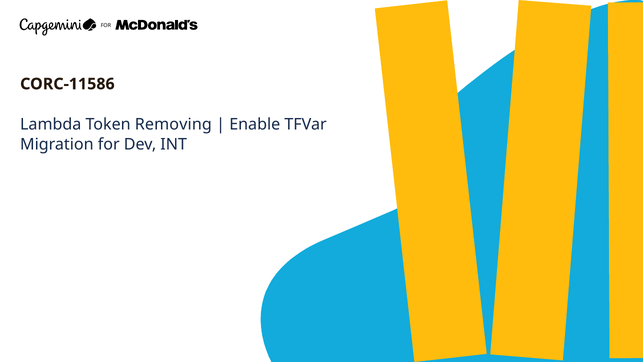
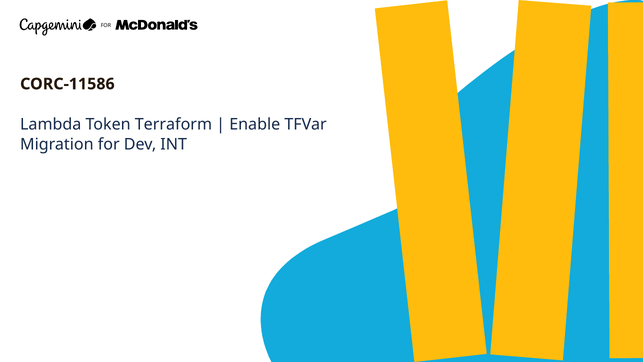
Removing: Removing -> Terraform (173, 124)
